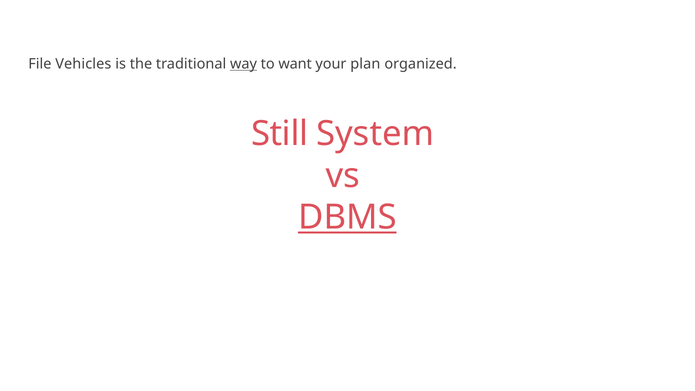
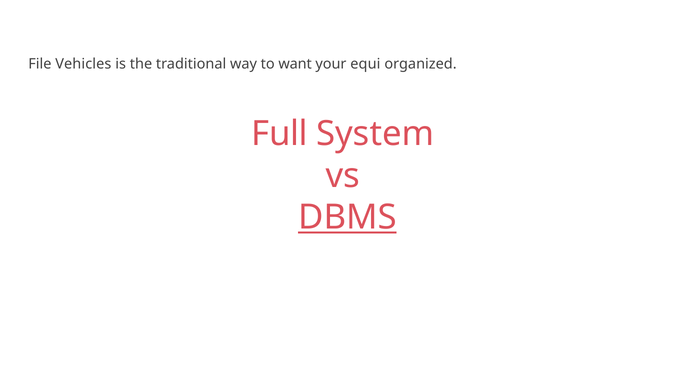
way underline: present -> none (244, 64)
plan: plan -> equi (365, 64)
Still: Still -> Full (280, 134)
